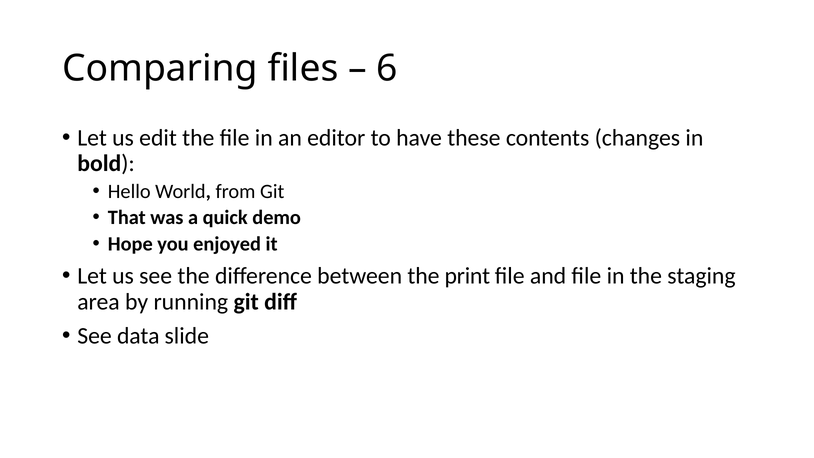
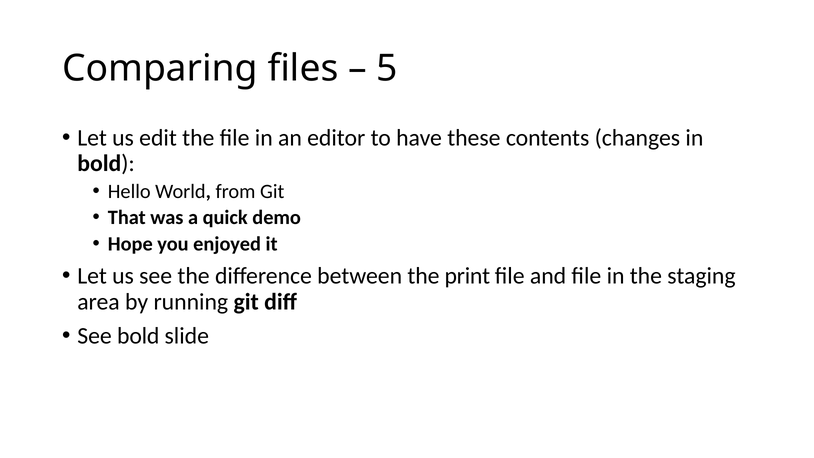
6: 6 -> 5 (387, 68)
See data: data -> bold (138, 336)
